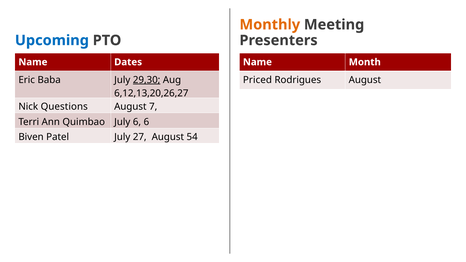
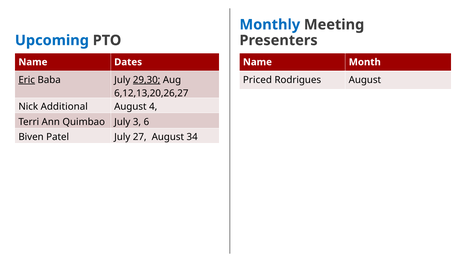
Monthly colour: orange -> blue (270, 25)
Eric underline: none -> present (27, 80)
Questions: Questions -> Additional (64, 107)
7: 7 -> 4 (153, 107)
July 6: 6 -> 3 (137, 122)
54: 54 -> 34 (192, 137)
